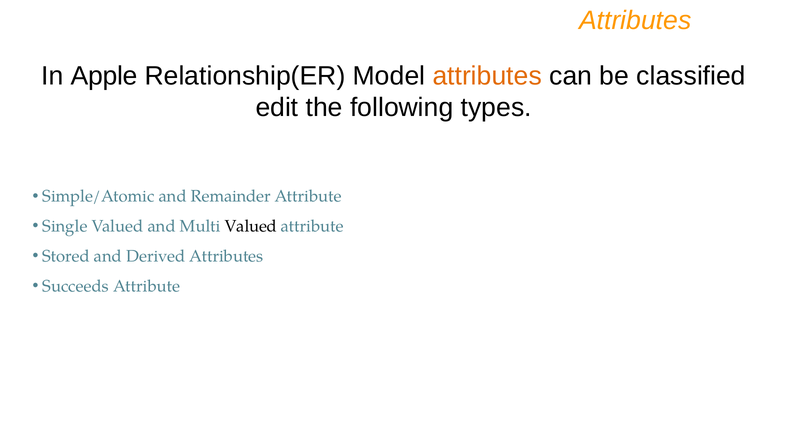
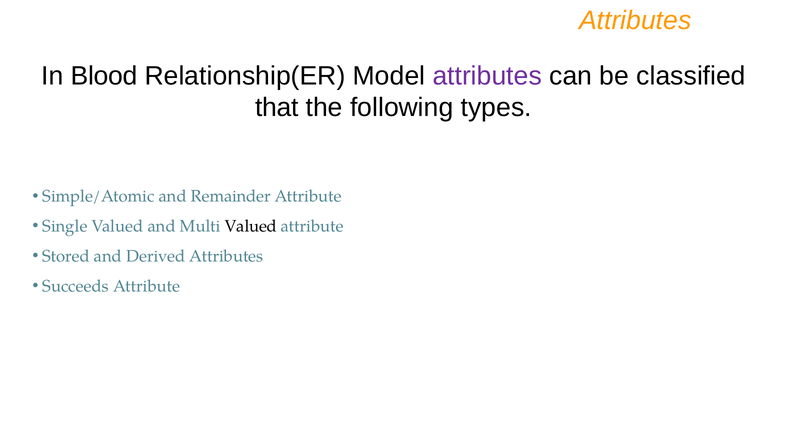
Apple: Apple -> Blood (104, 76)
attributes colour: orange -> purple (487, 76)
edit: edit -> that (277, 108)
